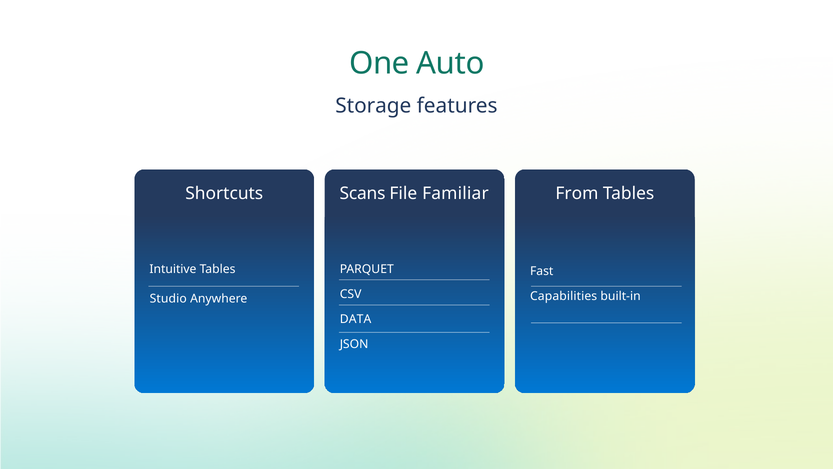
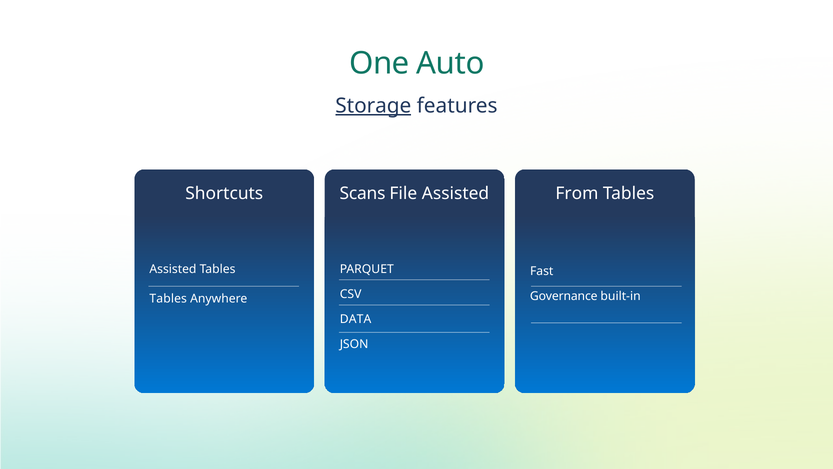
Storage underline: none -> present (373, 106)
File Familiar: Familiar -> Assisted (455, 193)
Intuitive: Intuitive -> Assisted (173, 269)
Capabilities: Capabilities -> Governance (564, 296)
Studio: Studio -> Tables (168, 298)
